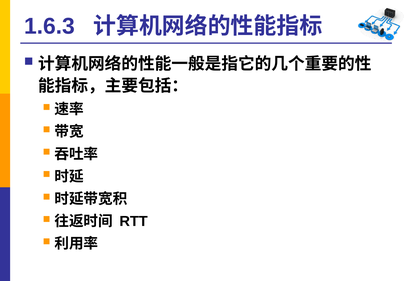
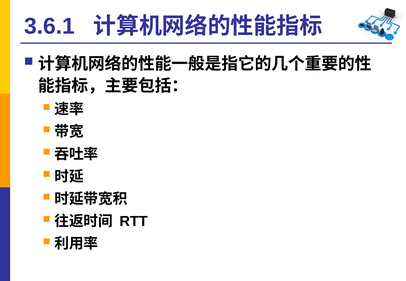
1.6.3: 1.6.3 -> 3.6.1 (49, 26)
